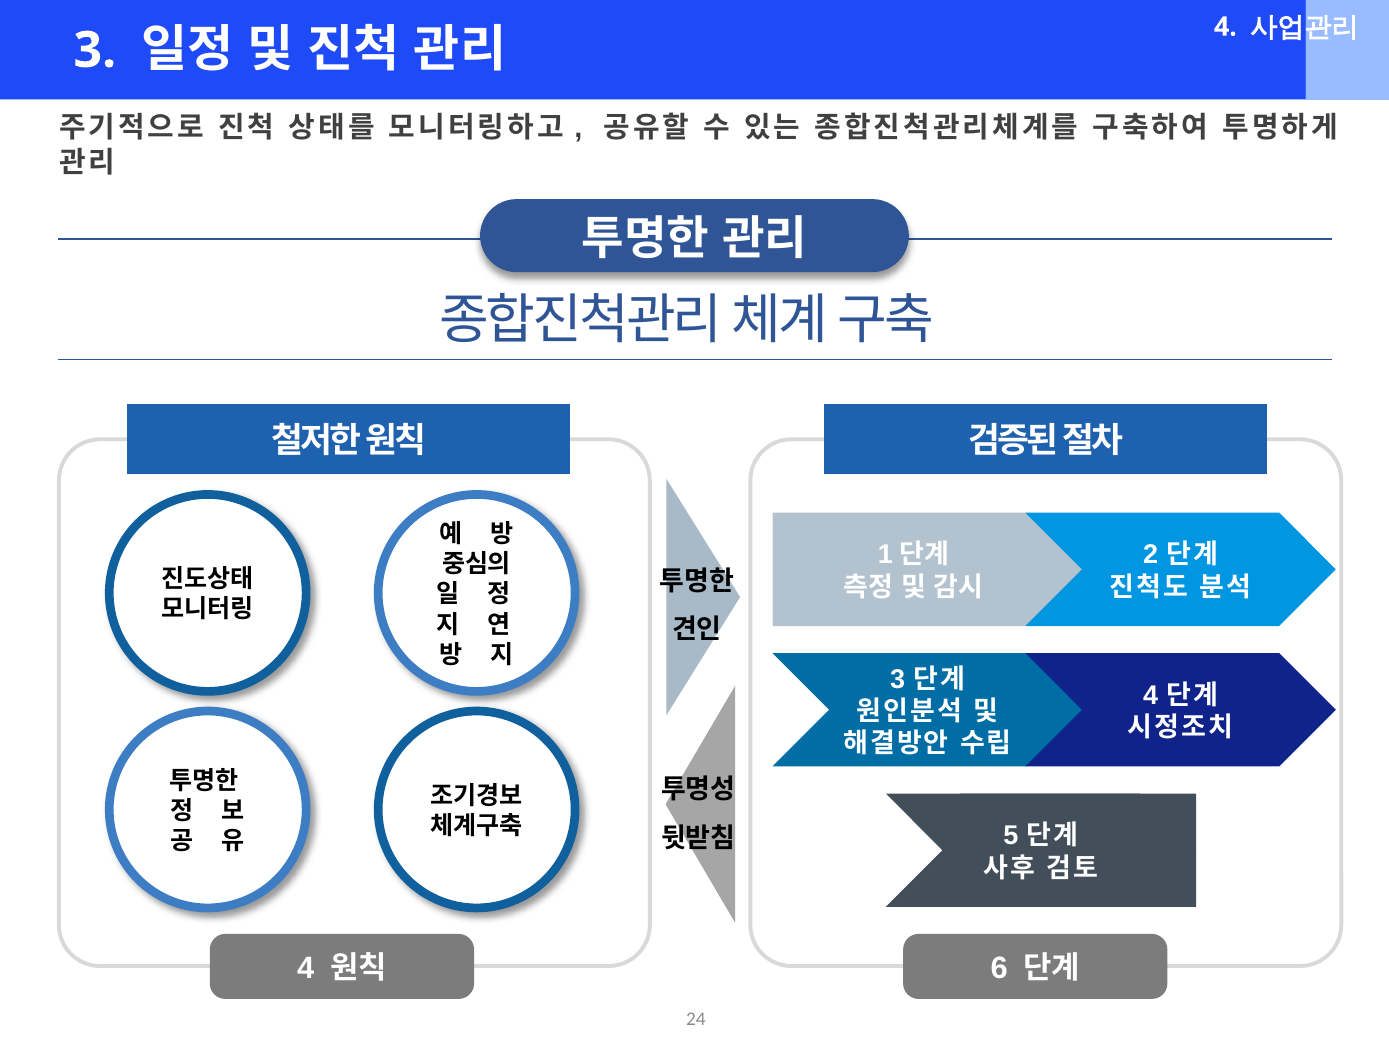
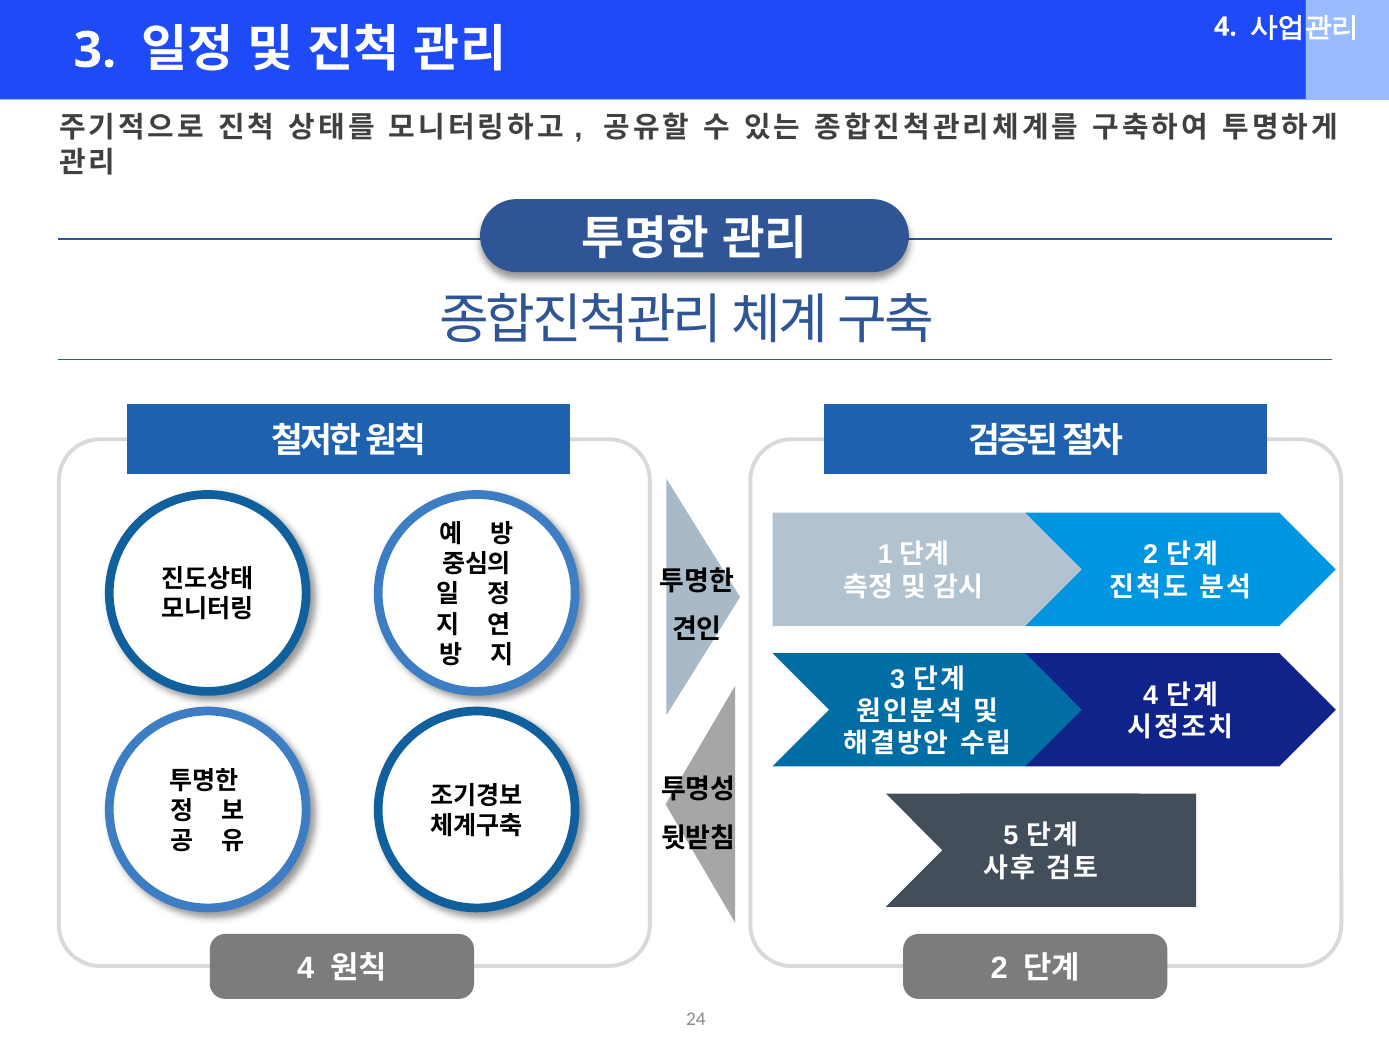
6: 6 -> 2 (999, 968)
